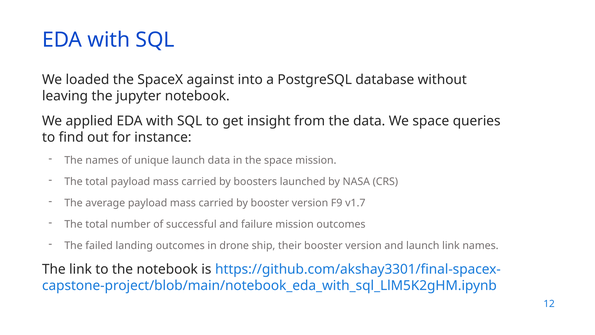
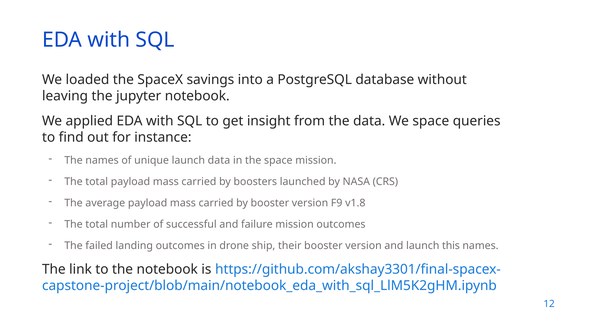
against: against -> savings (210, 80)
v1.7: v1.7 -> v1.8 (355, 203)
launch link: link -> this (451, 246)
